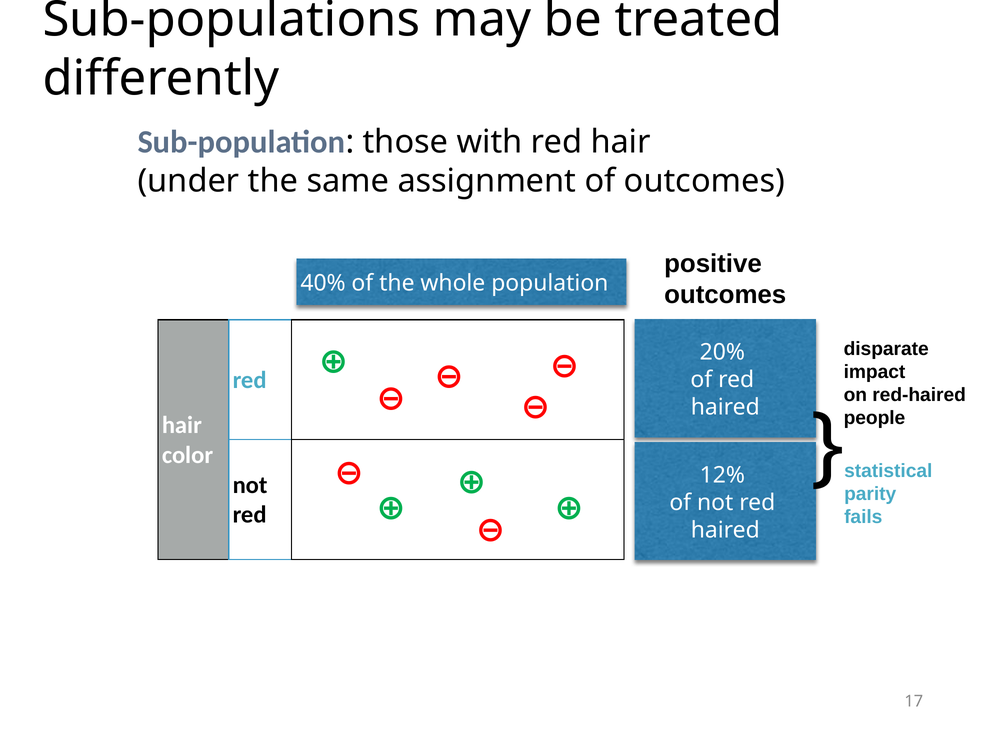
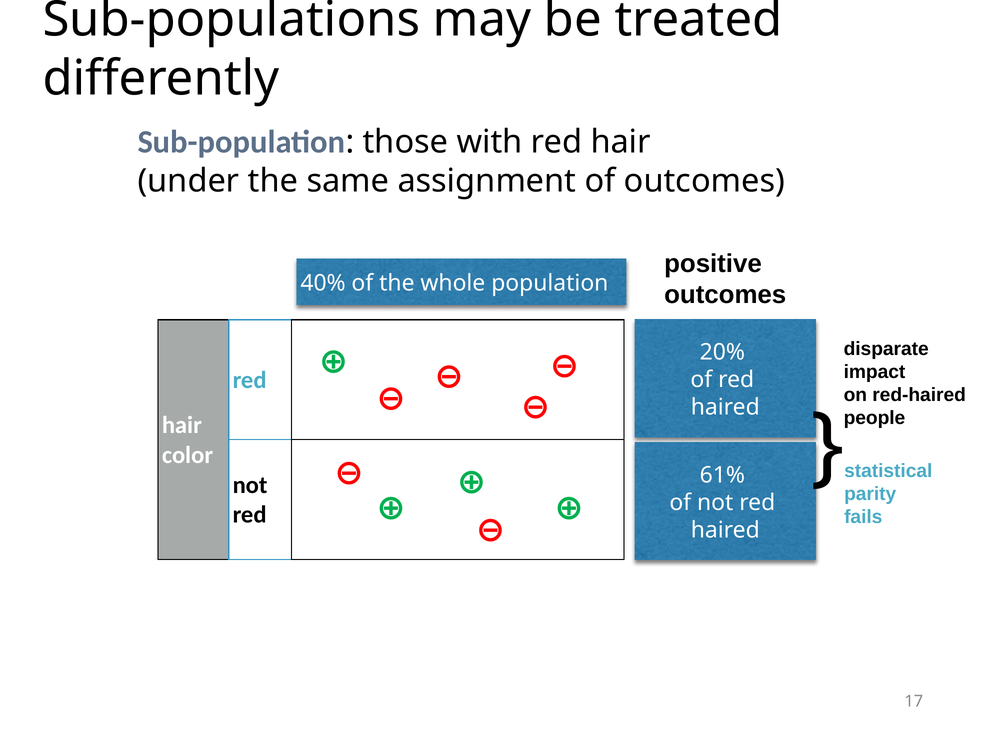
12%: 12% -> 61% (722, 476)
